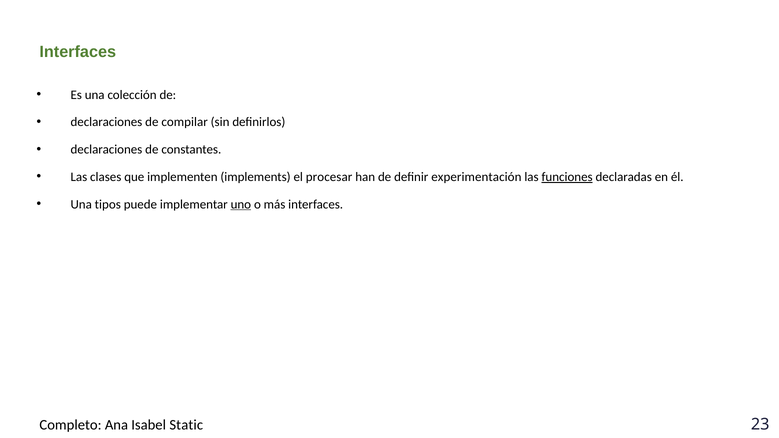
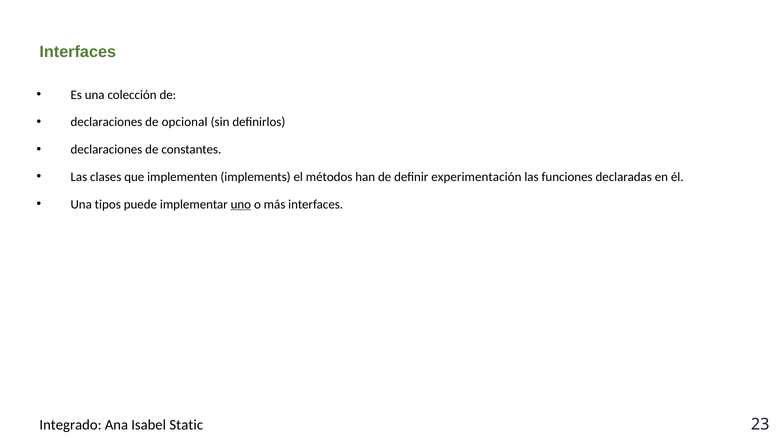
compilar: compilar -> opcional (185, 122)
procesar: procesar -> métodos (329, 177)
funciones underline: present -> none (567, 177)
Completo: Completo -> Integrado (71, 425)
